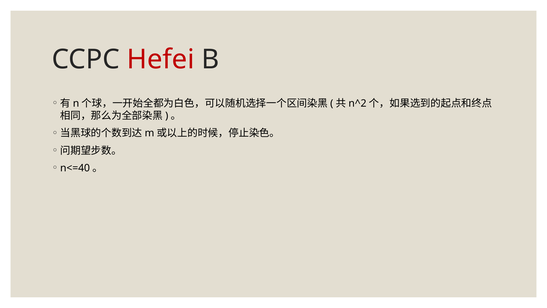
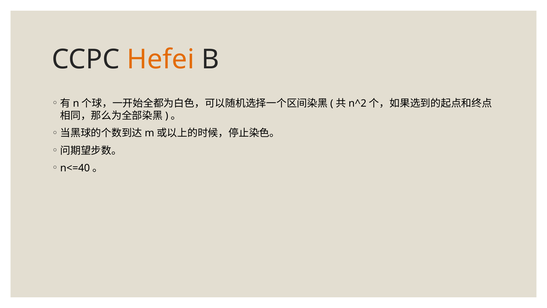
Hefei colour: red -> orange (161, 59)
